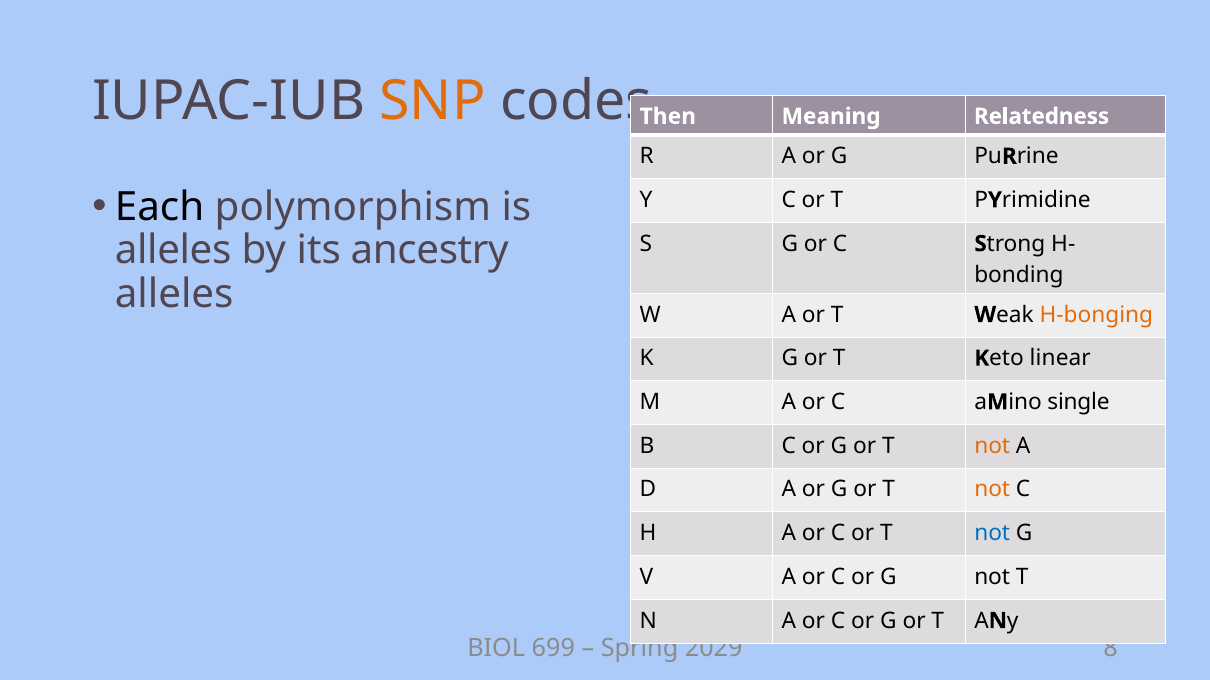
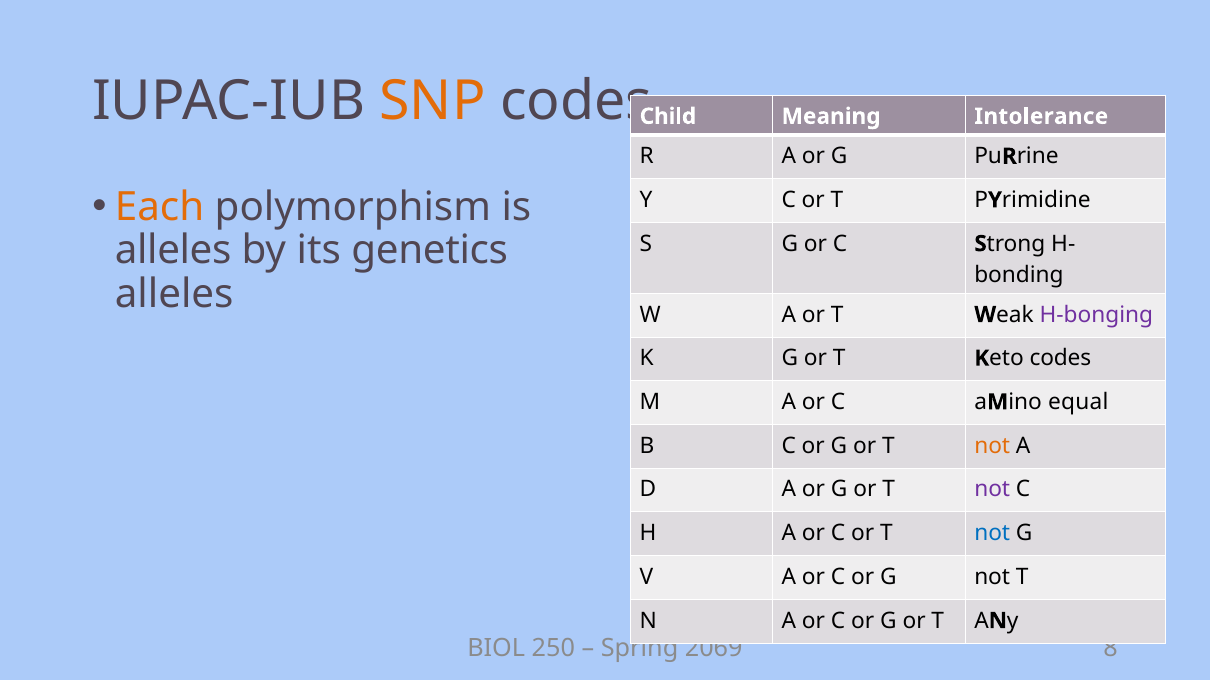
Then: Then -> Child (668, 116)
Relatedness: Relatedness -> Intolerance (1041, 116)
Each colour: black -> orange (160, 207)
ancestry: ancestry -> genetics (430, 251)
H-bonging colour: orange -> purple (1096, 315)
linear: linear -> codes (1060, 359)
single: single -> equal (1078, 402)
not colour: orange -> purple (992, 490)
699: 699 -> 250 (553, 649)
2029: 2029 -> 2069 (714, 649)
